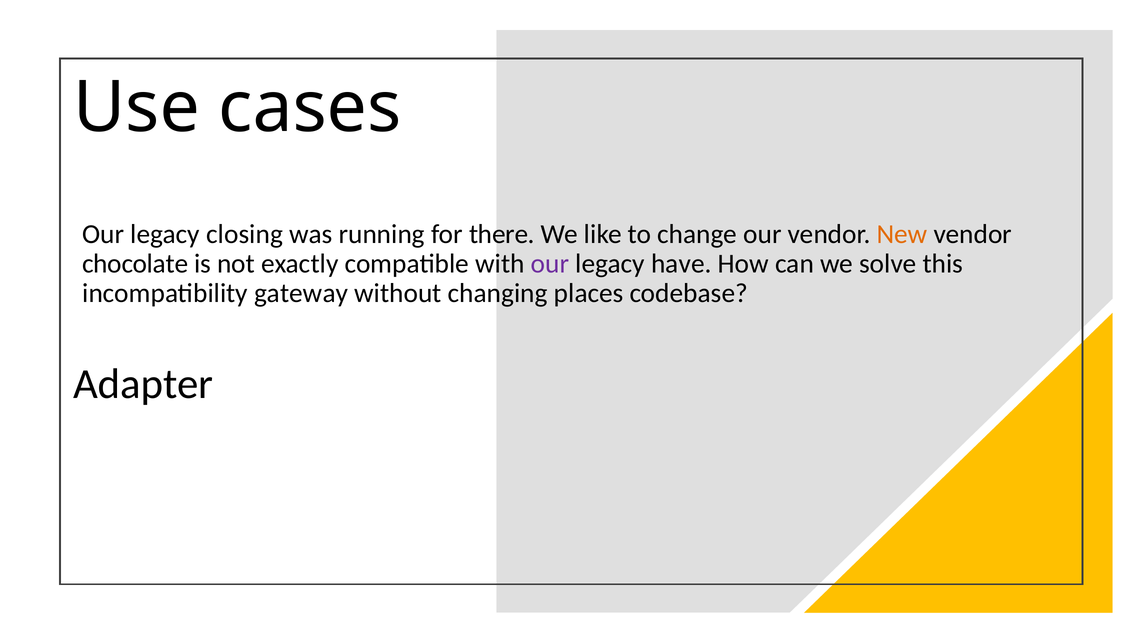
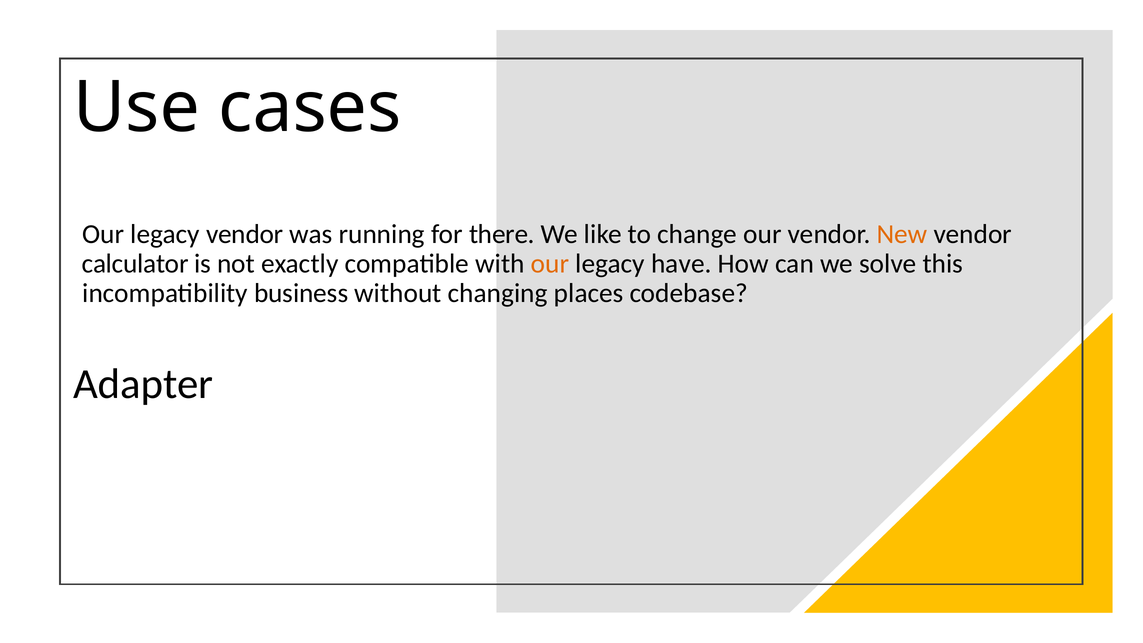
legacy closing: closing -> vendor (245, 234)
chocolate: chocolate -> calculator (135, 264)
our colour: purple -> orange (550, 264)
gateway: gateway -> business (301, 293)
